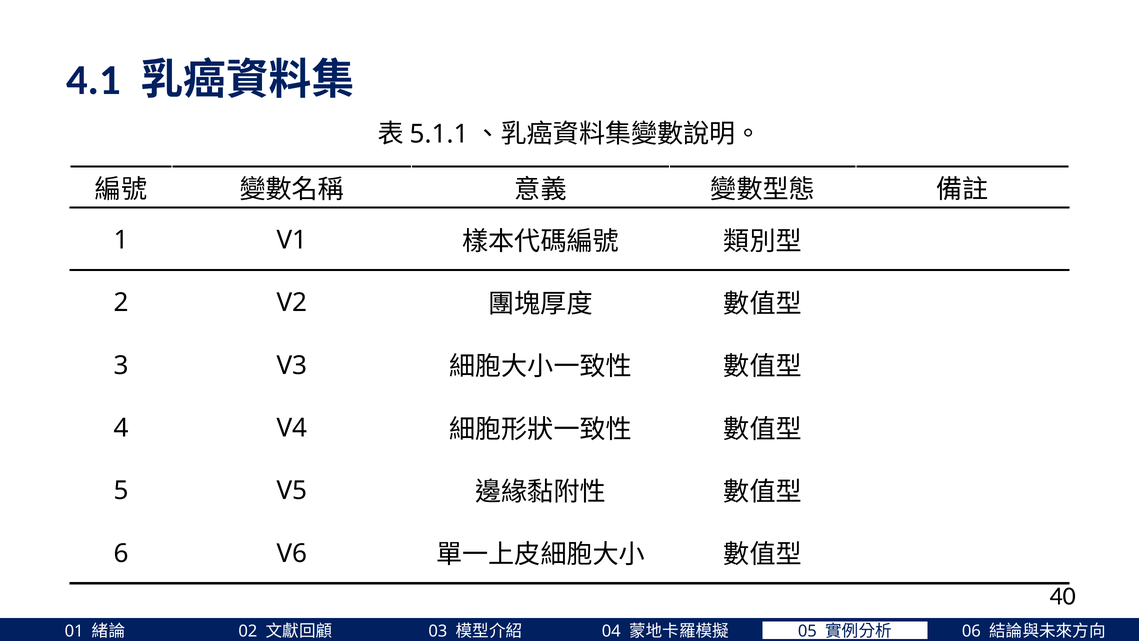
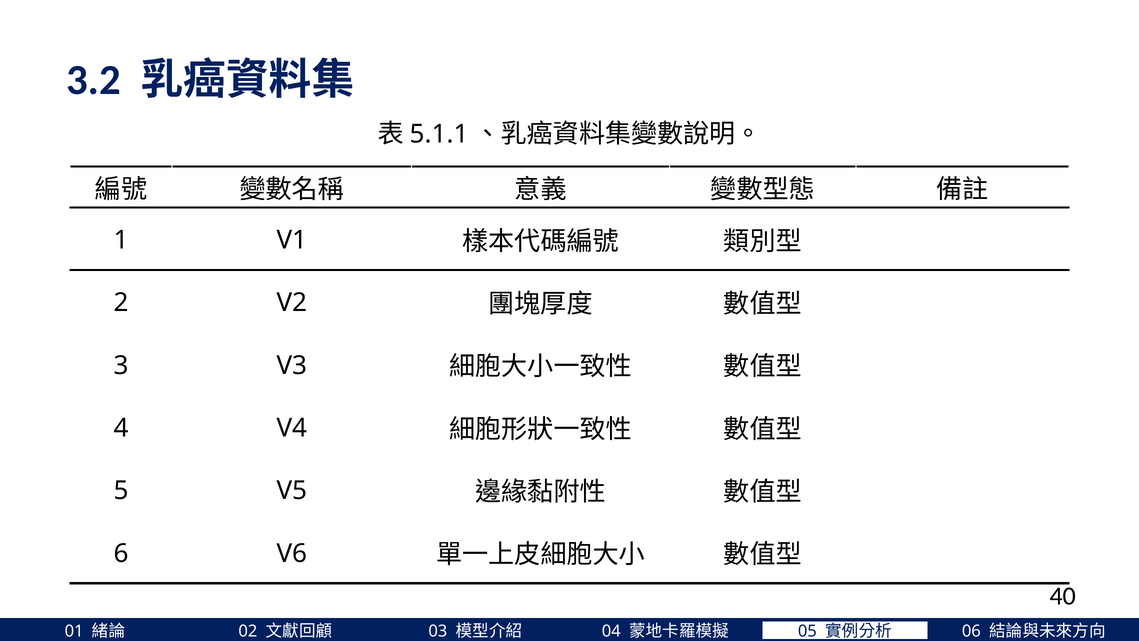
4.1: 4.1 -> 3.2 (93, 80)
